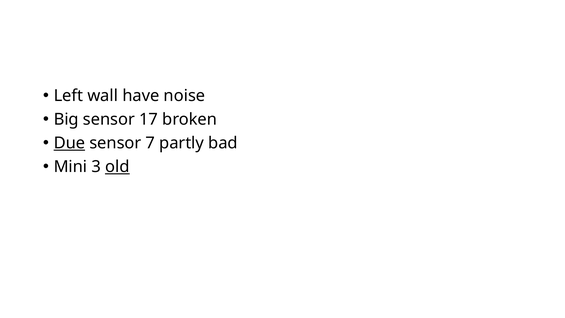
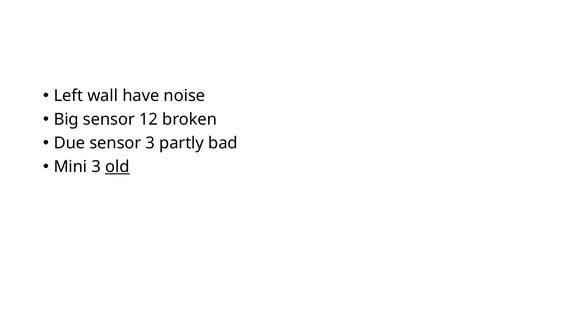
17: 17 -> 12 (149, 119)
Due underline: present -> none (69, 143)
sensor 7: 7 -> 3 (150, 143)
